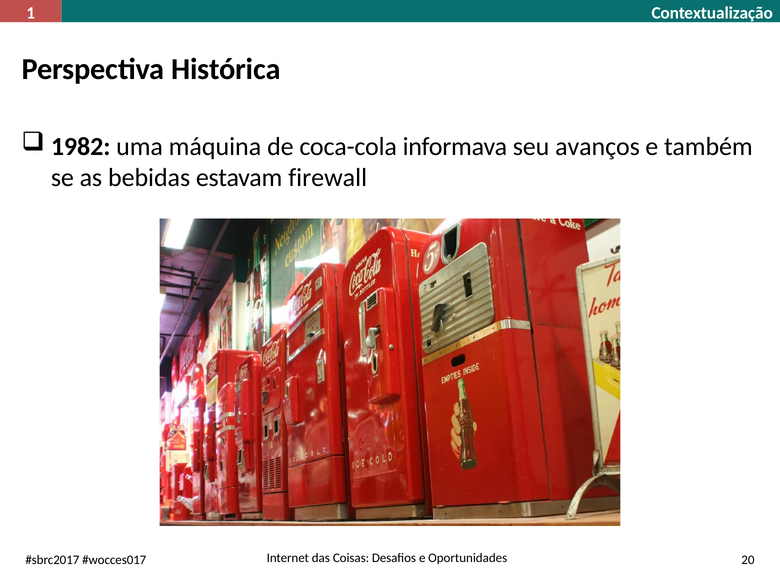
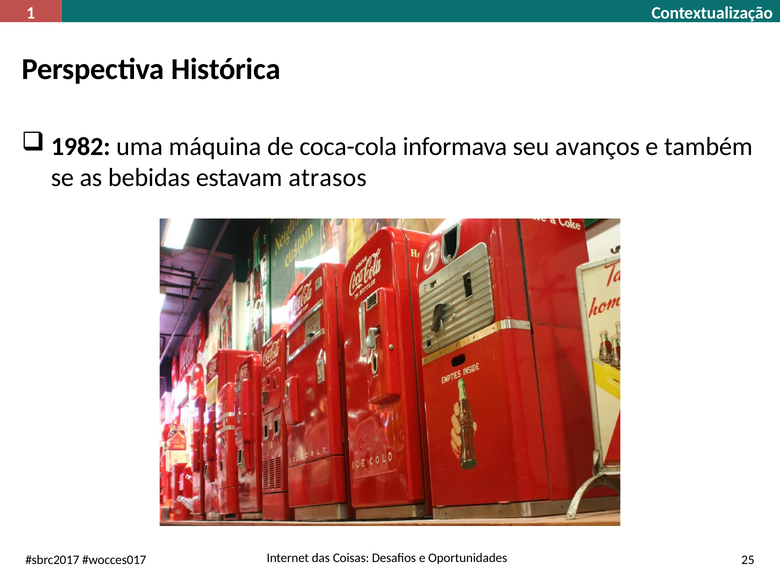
firewall: firewall -> atrasos (328, 178)
20: 20 -> 25 (748, 560)
